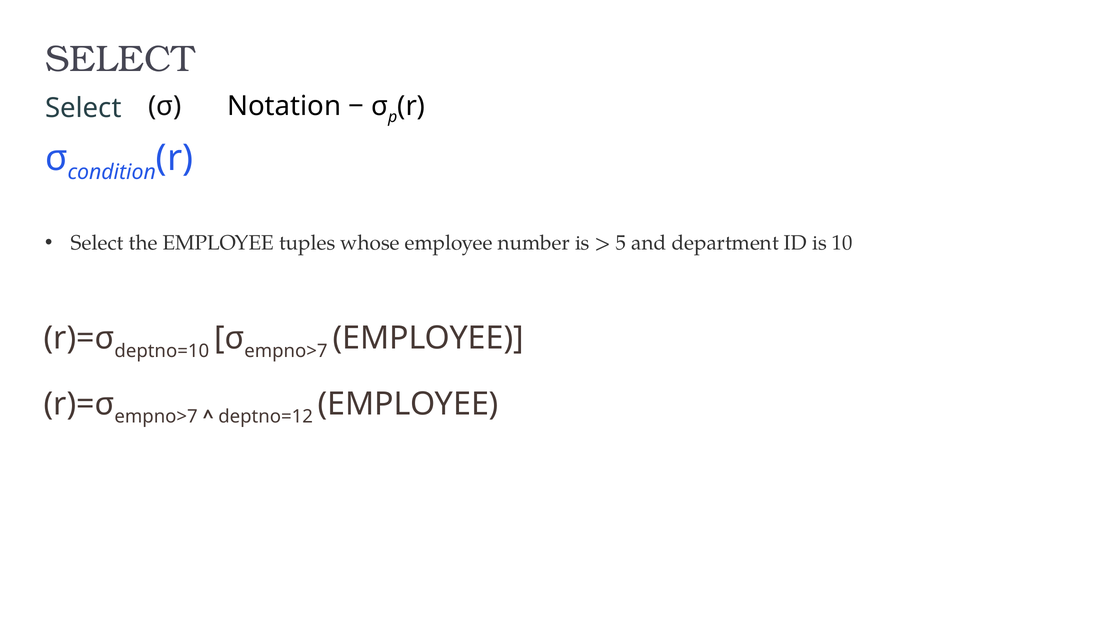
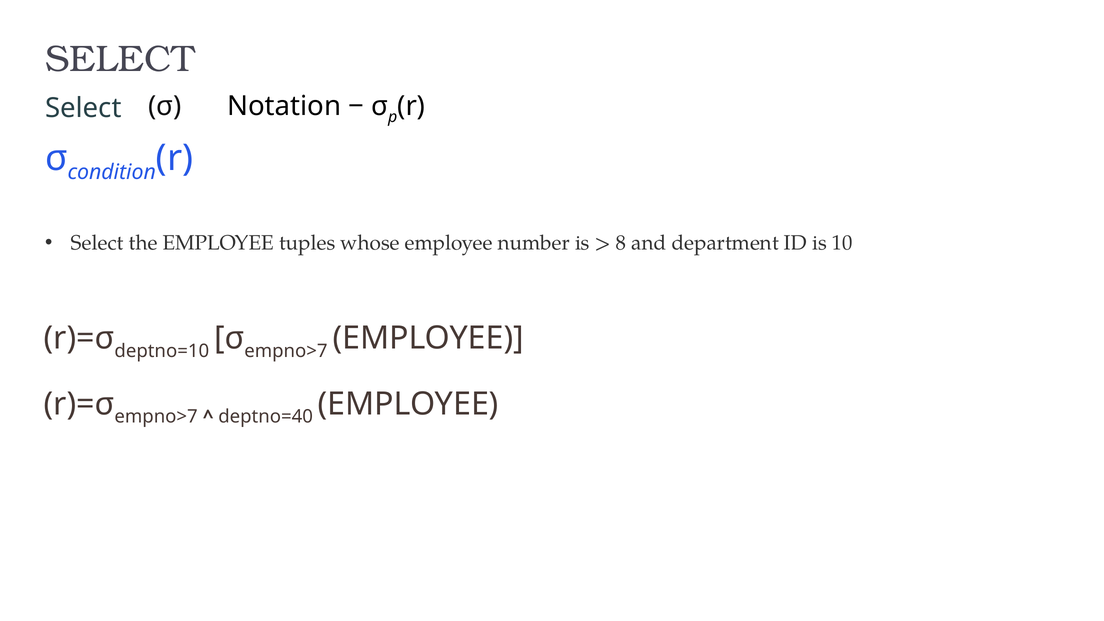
5: 5 -> 8 (621, 243)
deptno=12: deptno=12 -> deptno=40 (266, 417)
